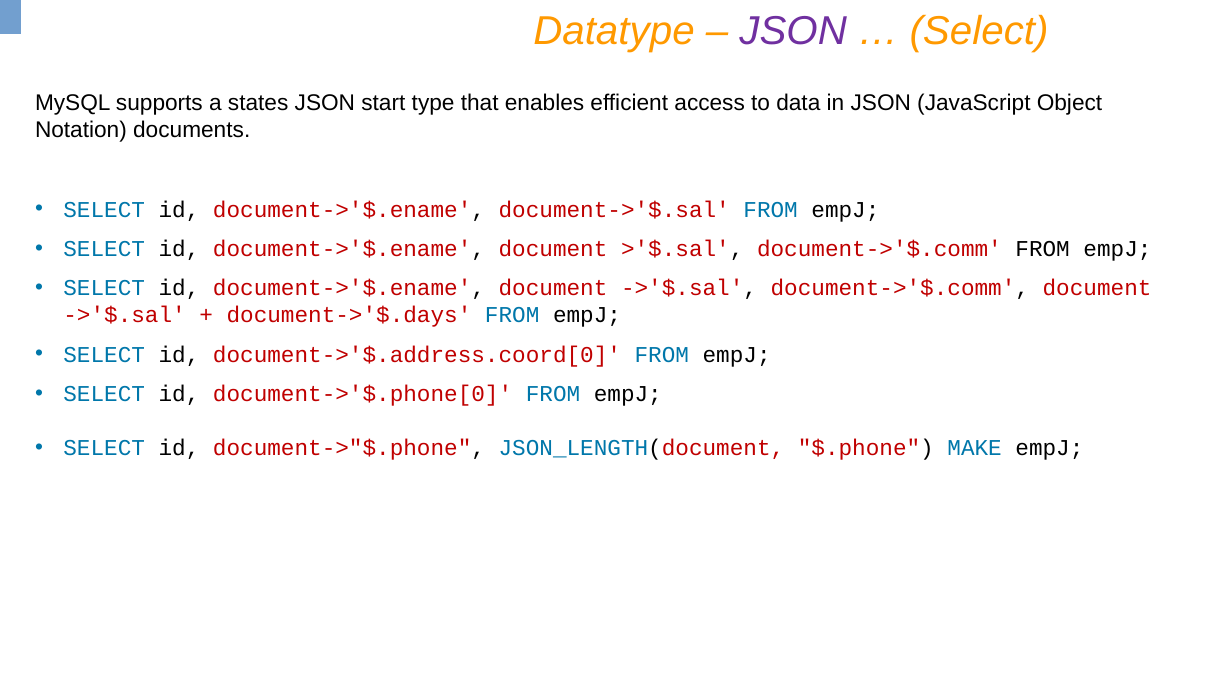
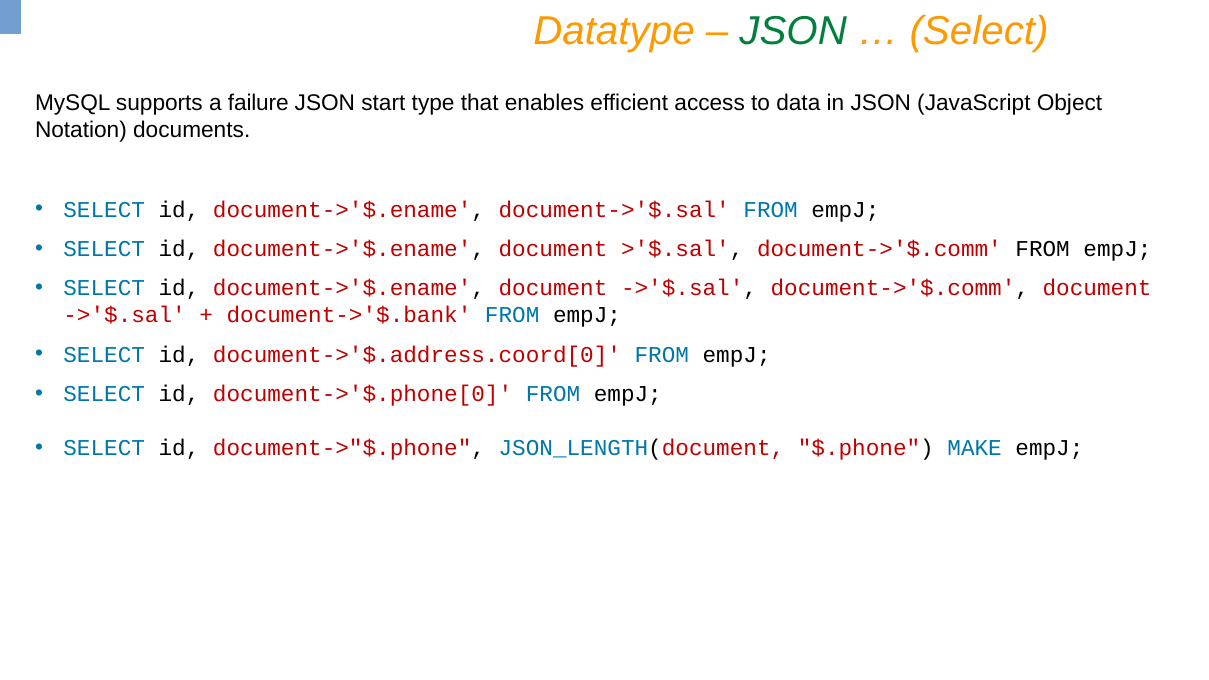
JSON colour: purple -> green (793, 31)
states: states -> failure (258, 103)
document->'$.days: document->'$.days -> document->'$.bank (349, 315)
